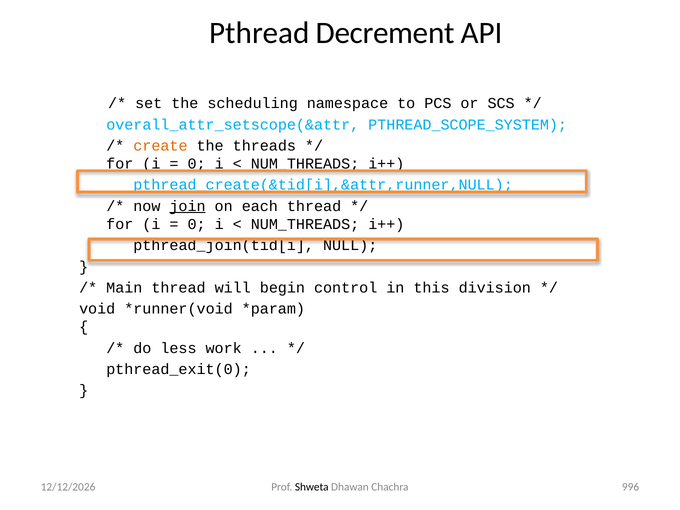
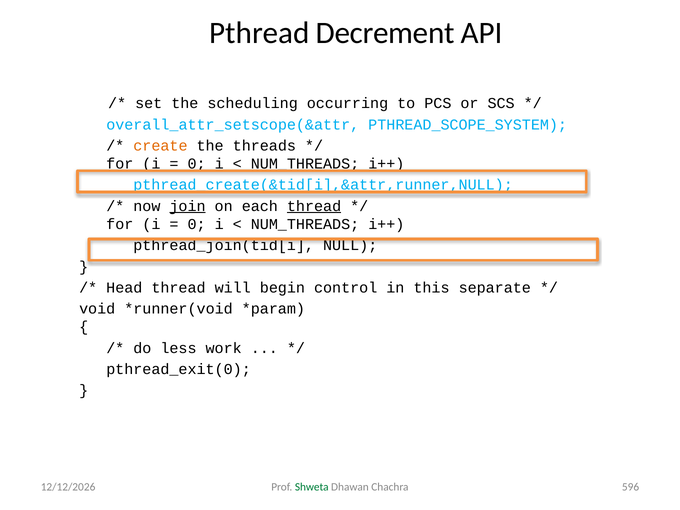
namespace: namespace -> occurring (347, 103)
thread underline: none -> present (314, 206)
Main: Main -> Head (124, 288)
division: division -> separate (495, 288)
Shweta colour: black -> green (312, 487)
996: 996 -> 596 (631, 487)
